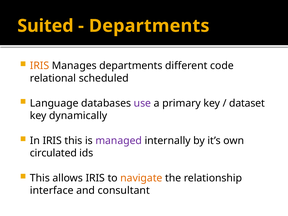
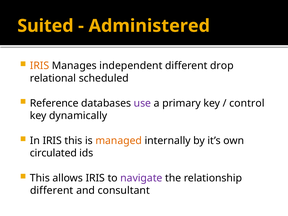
Departments: Departments -> Administered (149, 26)
Manages departments: departments -> independent (131, 66)
code: code -> drop (222, 66)
Language: Language -> Reference (54, 103)
dataset: dataset -> control (247, 103)
managed colour: purple -> orange (119, 141)
navigate colour: orange -> purple (141, 178)
interface: interface -> different (52, 190)
